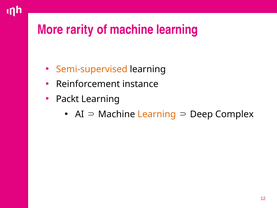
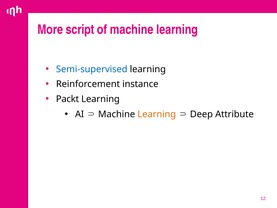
rarity: rarity -> script (80, 30)
Semi-supervised colour: orange -> blue (92, 69)
Complex: Complex -> Attribute (234, 114)
